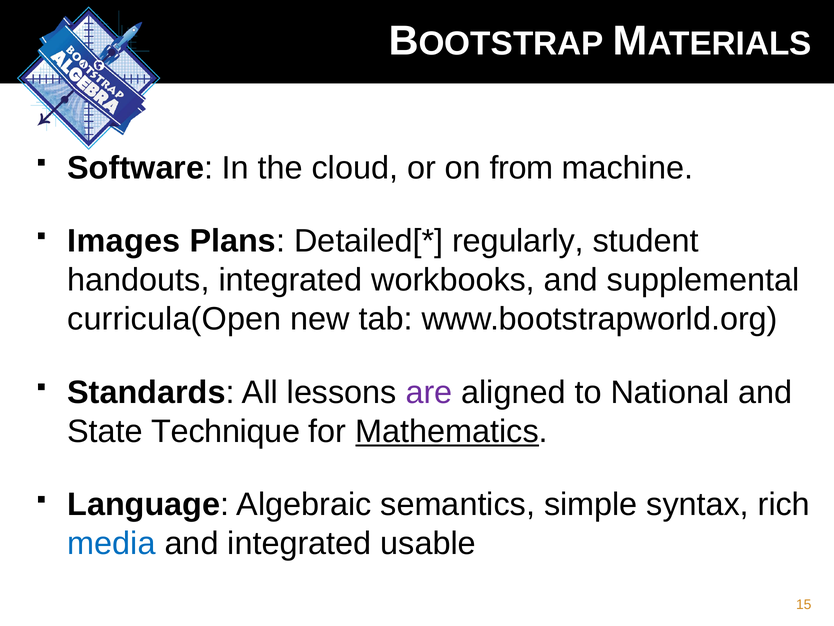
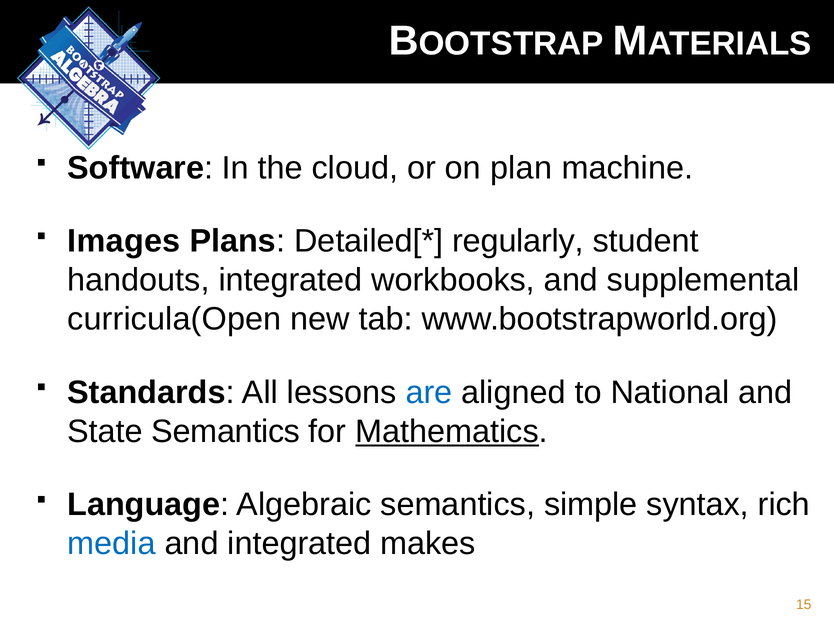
from: from -> plan (521, 168)
are colour: purple -> blue (429, 392)
State Technique: Technique -> Semantics (226, 431)
usable: usable -> makes (428, 543)
